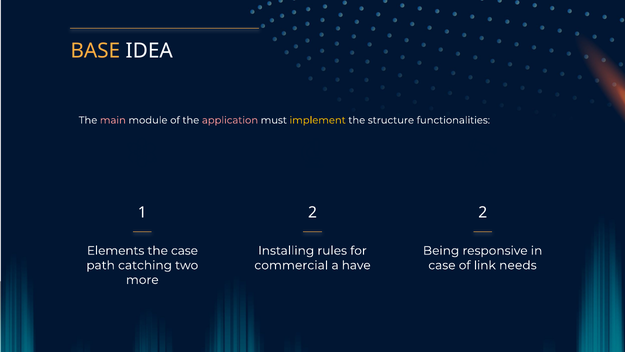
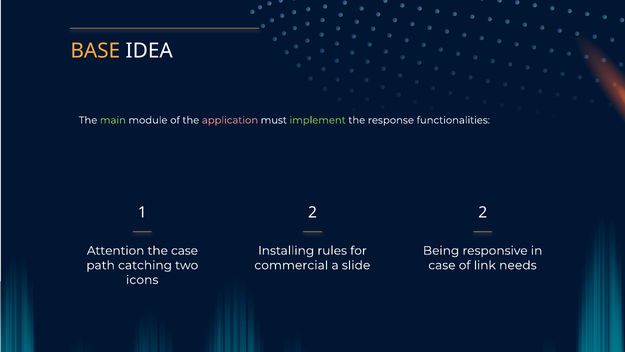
main colour: pink -> light green (113, 120)
implement colour: yellow -> light green (318, 120)
structure: structure -> response (391, 120)
Elements: Elements -> Attention (116, 250)
have: have -> slide (356, 265)
more: more -> icons (142, 280)
